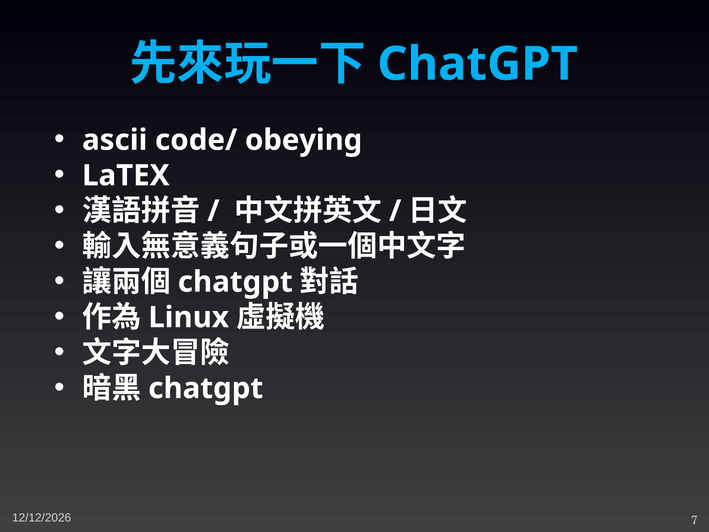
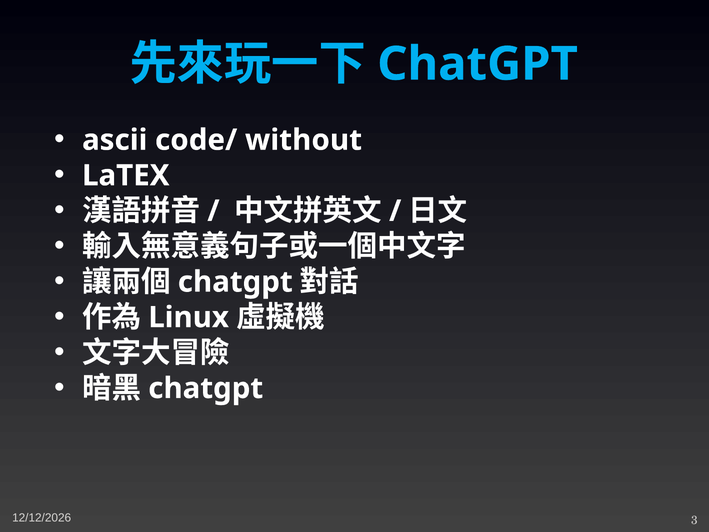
obeying: obeying -> without (304, 140)
7: 7 -> 3 (694, 520)
